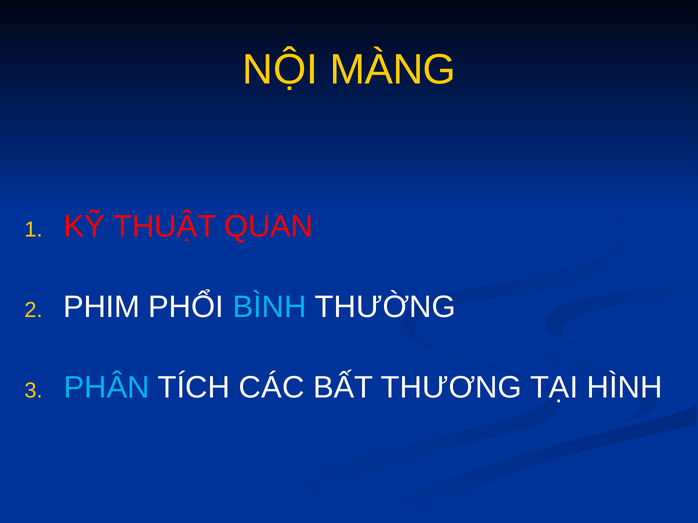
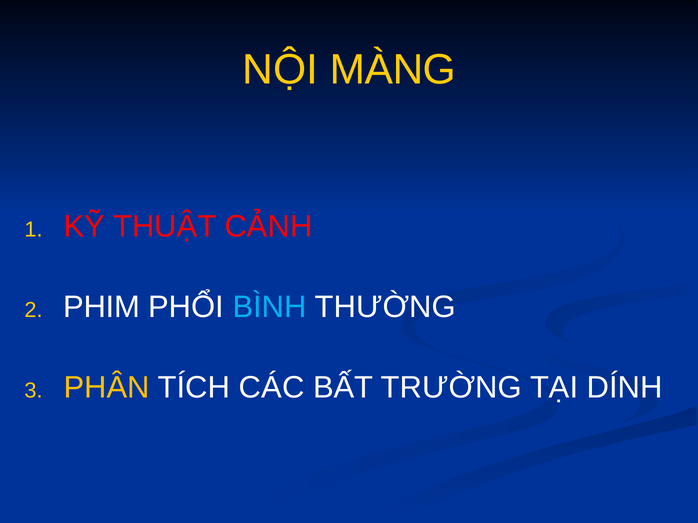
QUAN: QUAN -> CẢNH (269, 227)
PHÂN colour: light blue -> yellow (107, 388)
THƯƠNG: THƯƠNG -> TRƯỜNG (451, 388)
HÌNH: HÌNH -> DÍNH (625, 388)
